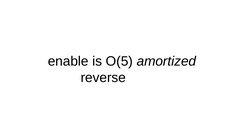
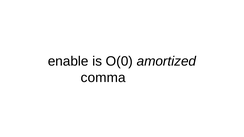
O(5: O(5 -> O(0 (119, 61)
reverse: reverse -> comma (103, 78)
